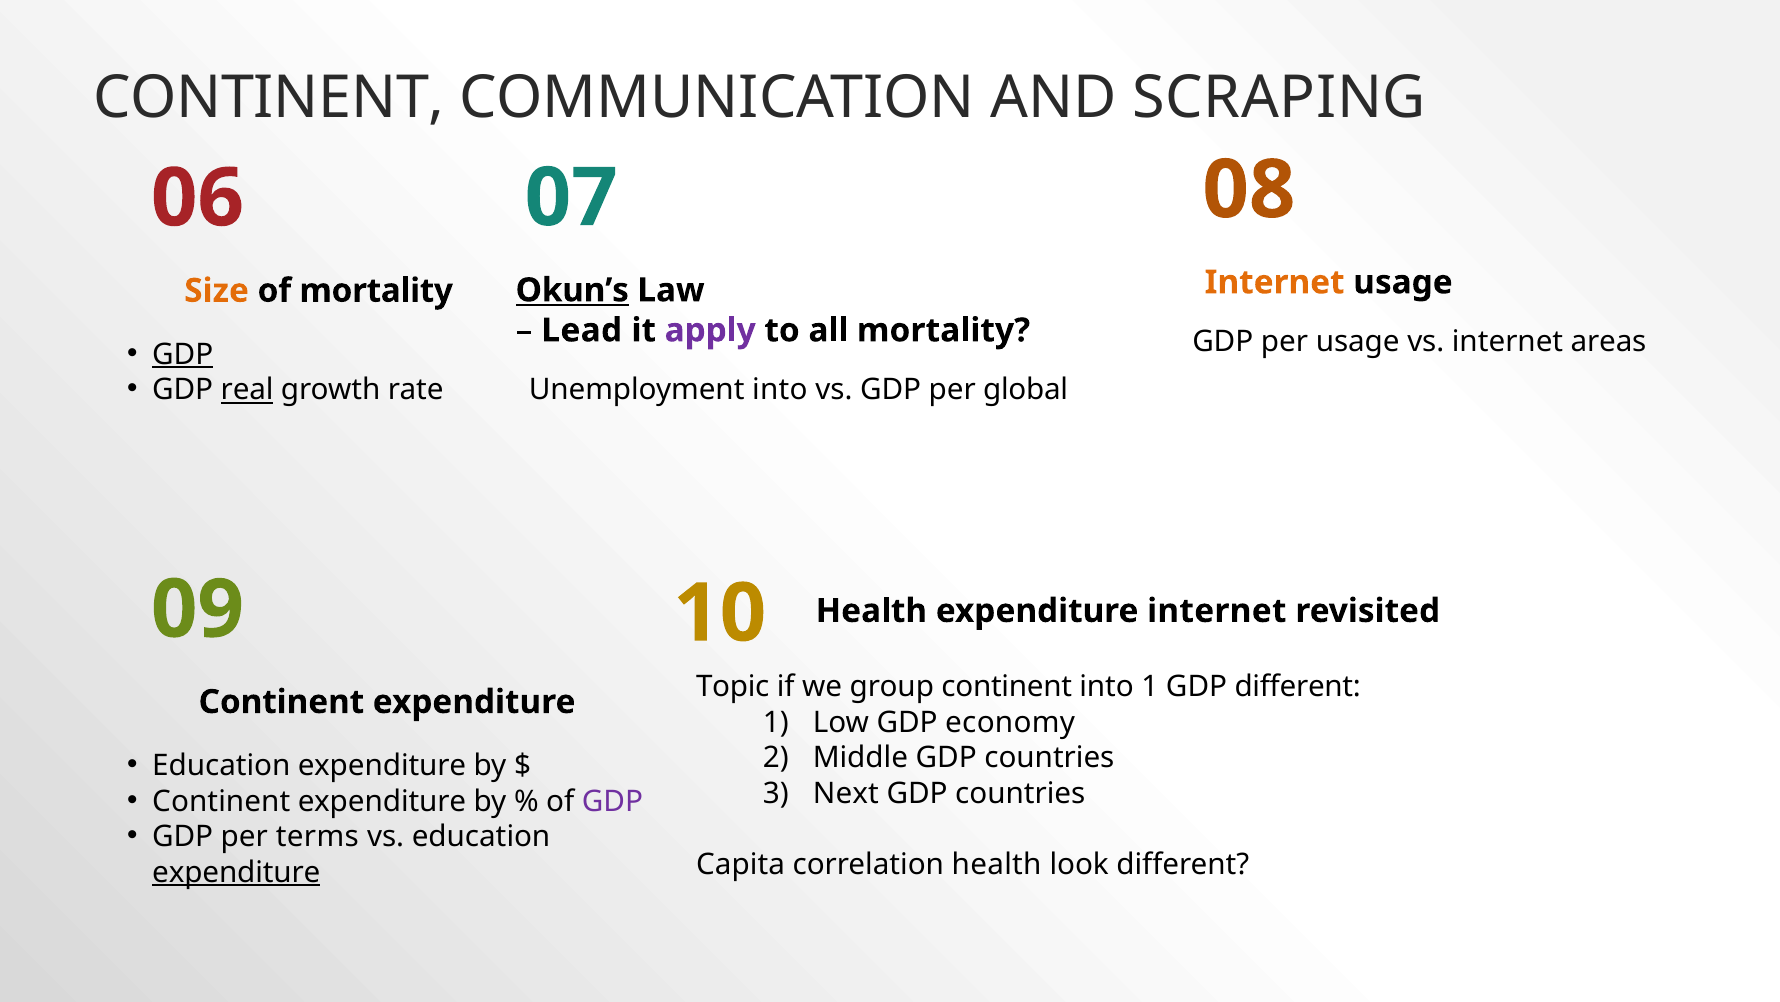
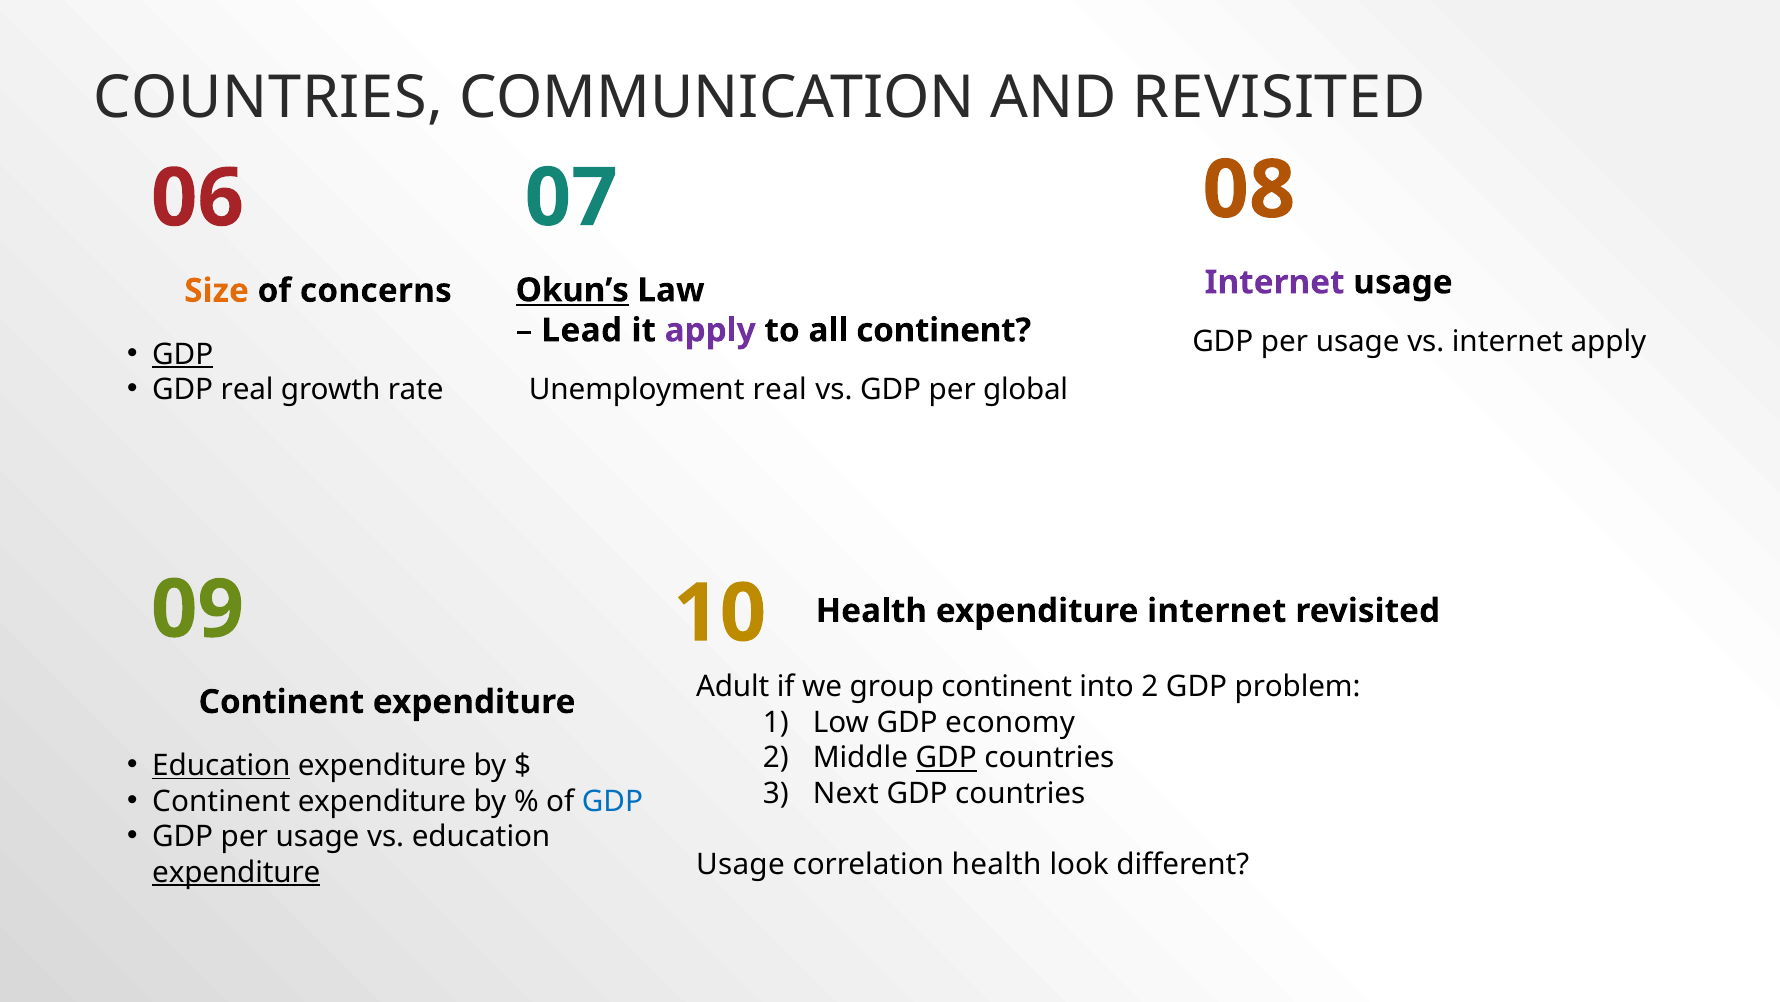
CONTINENT: CONTINENT -> COUNTRIES (268, 98)
AND SCRAPING: SCRAPING -> REVISITED (1279, 98)
Internet colour: orange -> purple (1275, 282)
of mortality: mortality -> concerns (376, 291)
all mortality: mortality -> continent (944, 330)
internet areas: areas -> apply (1608, 342)
real underline: present -> none (247, 390)
Unemployment into: into -> real (780, 390)
Topic: Topic -> Adult (733, 687)
into 1: 1 -> 2 (1150, 687)
GDP different: different -> problem (1298, 687)
GDP underline: none -> present (946, 758)
Education underline: none -> present (221, 765)
GDP colour: purple -> blue (612, 801)
terms: terms -> usage (318, 836)
Capita: Capita -> Usage (740, 865)
